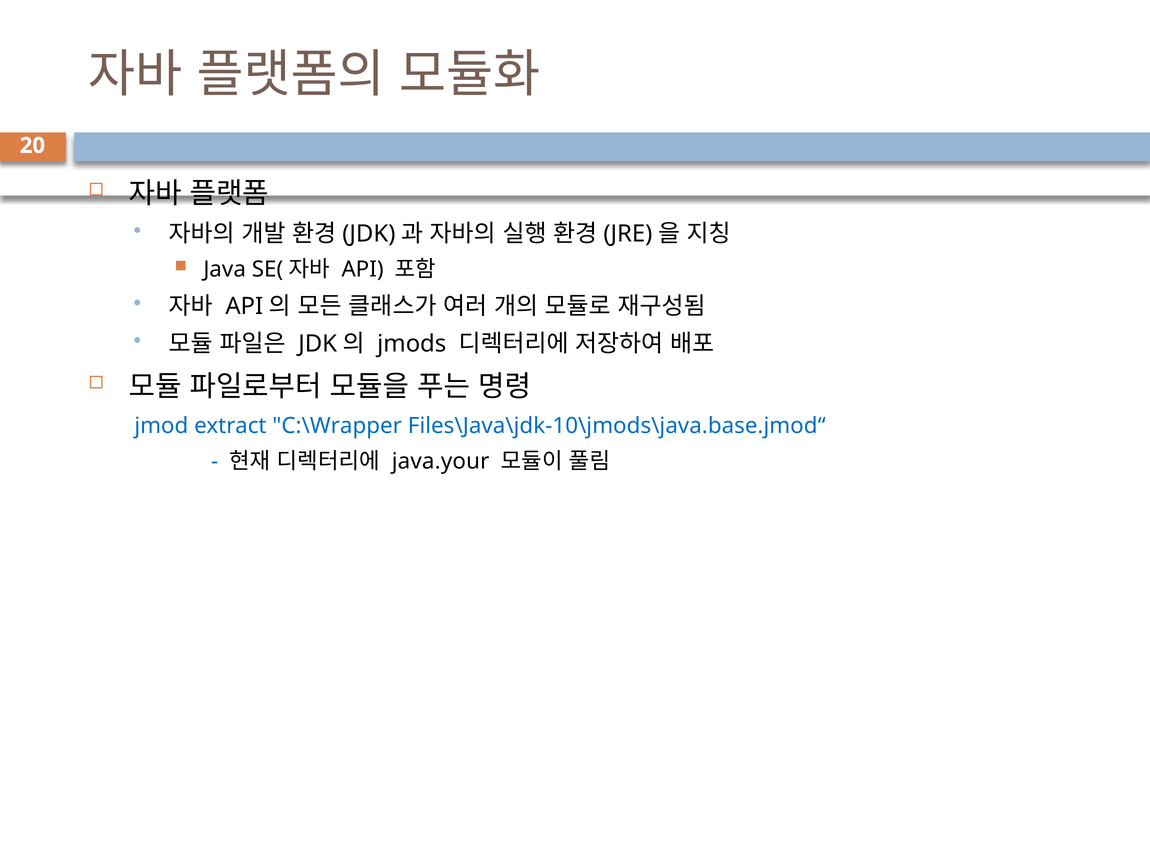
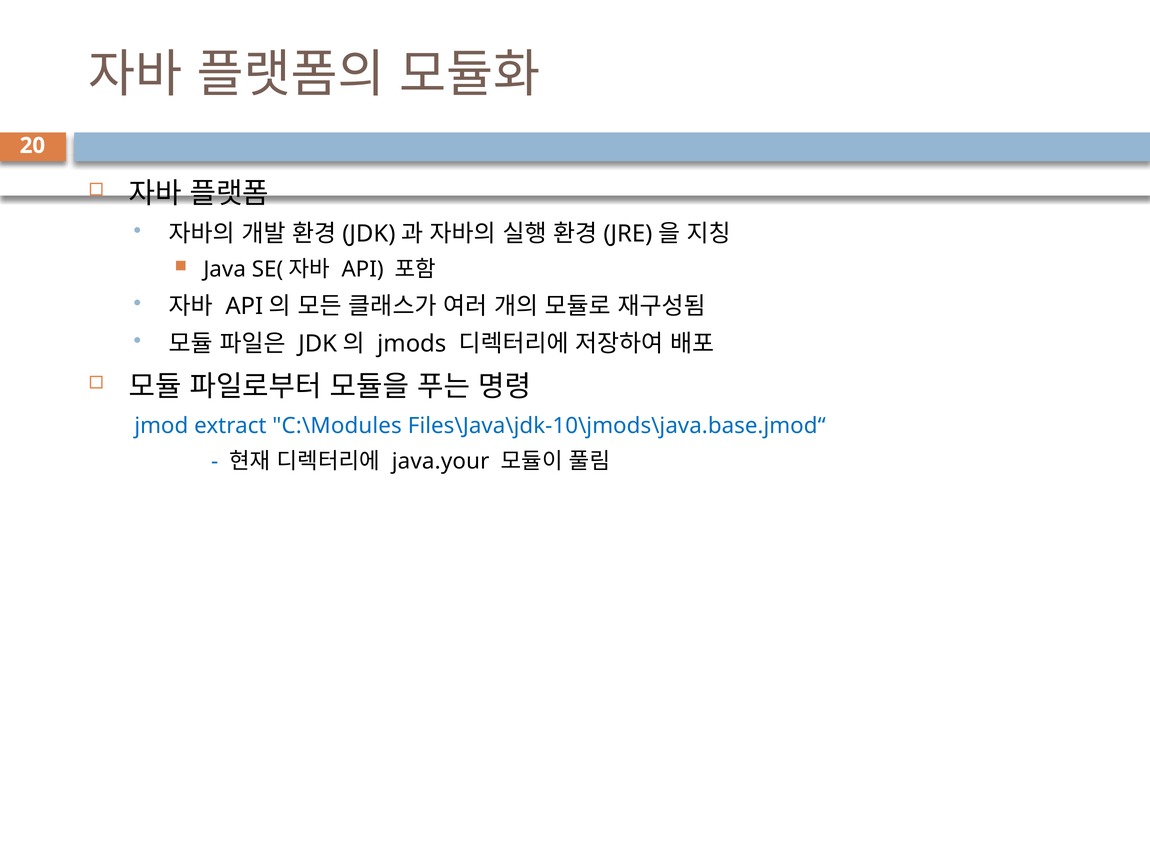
C:\Wrapper: C:\Wrapper -> C:\Modules (337, 426)
